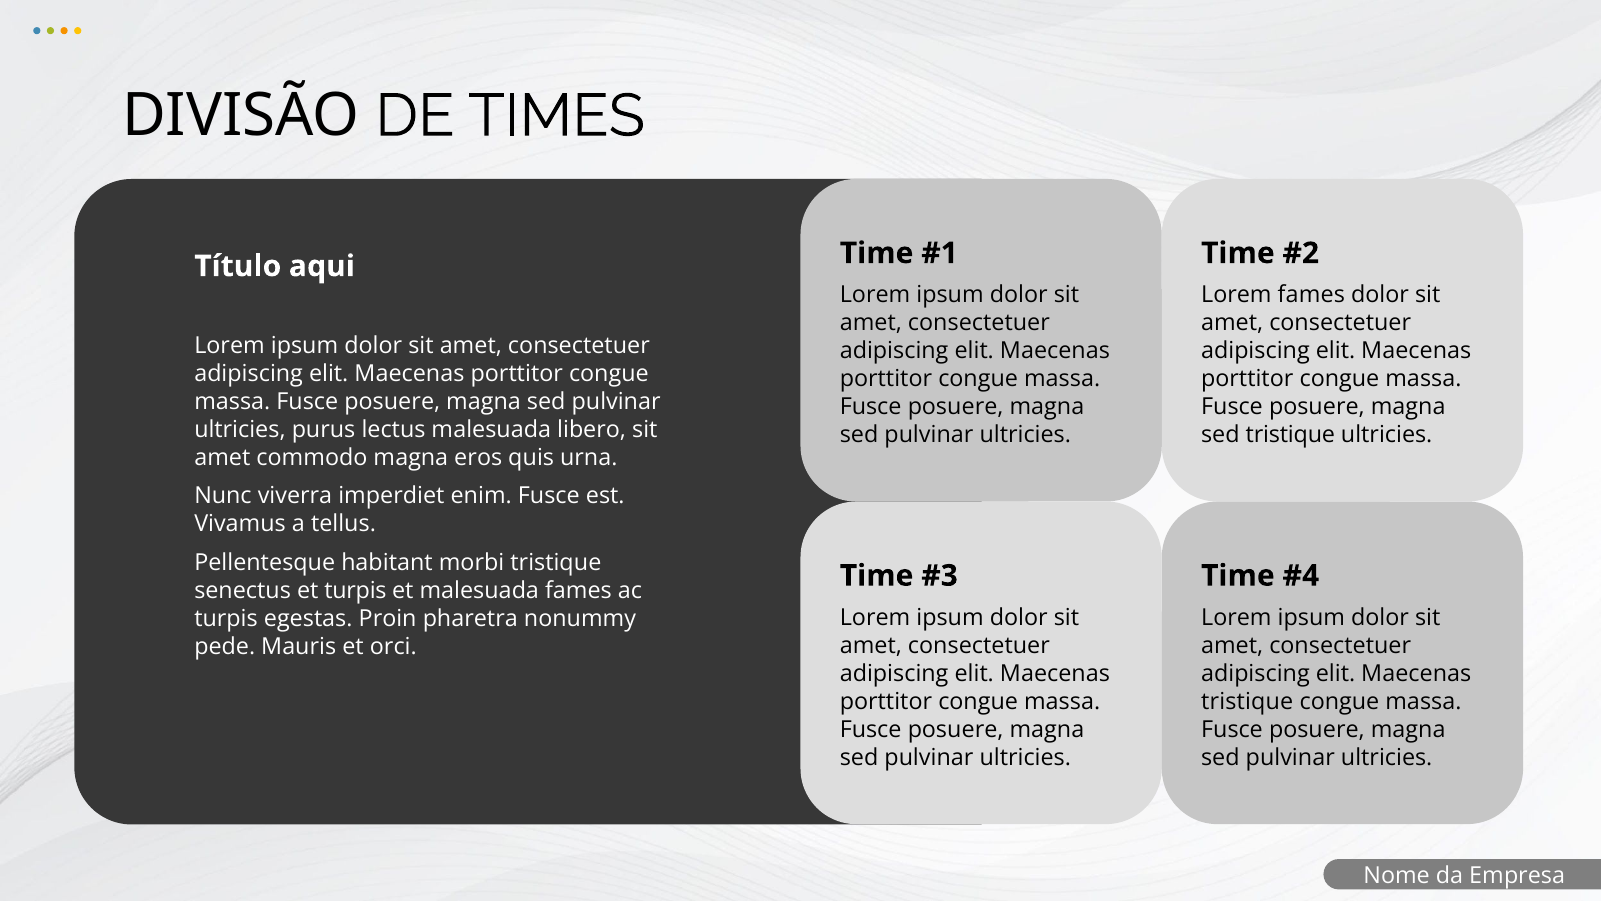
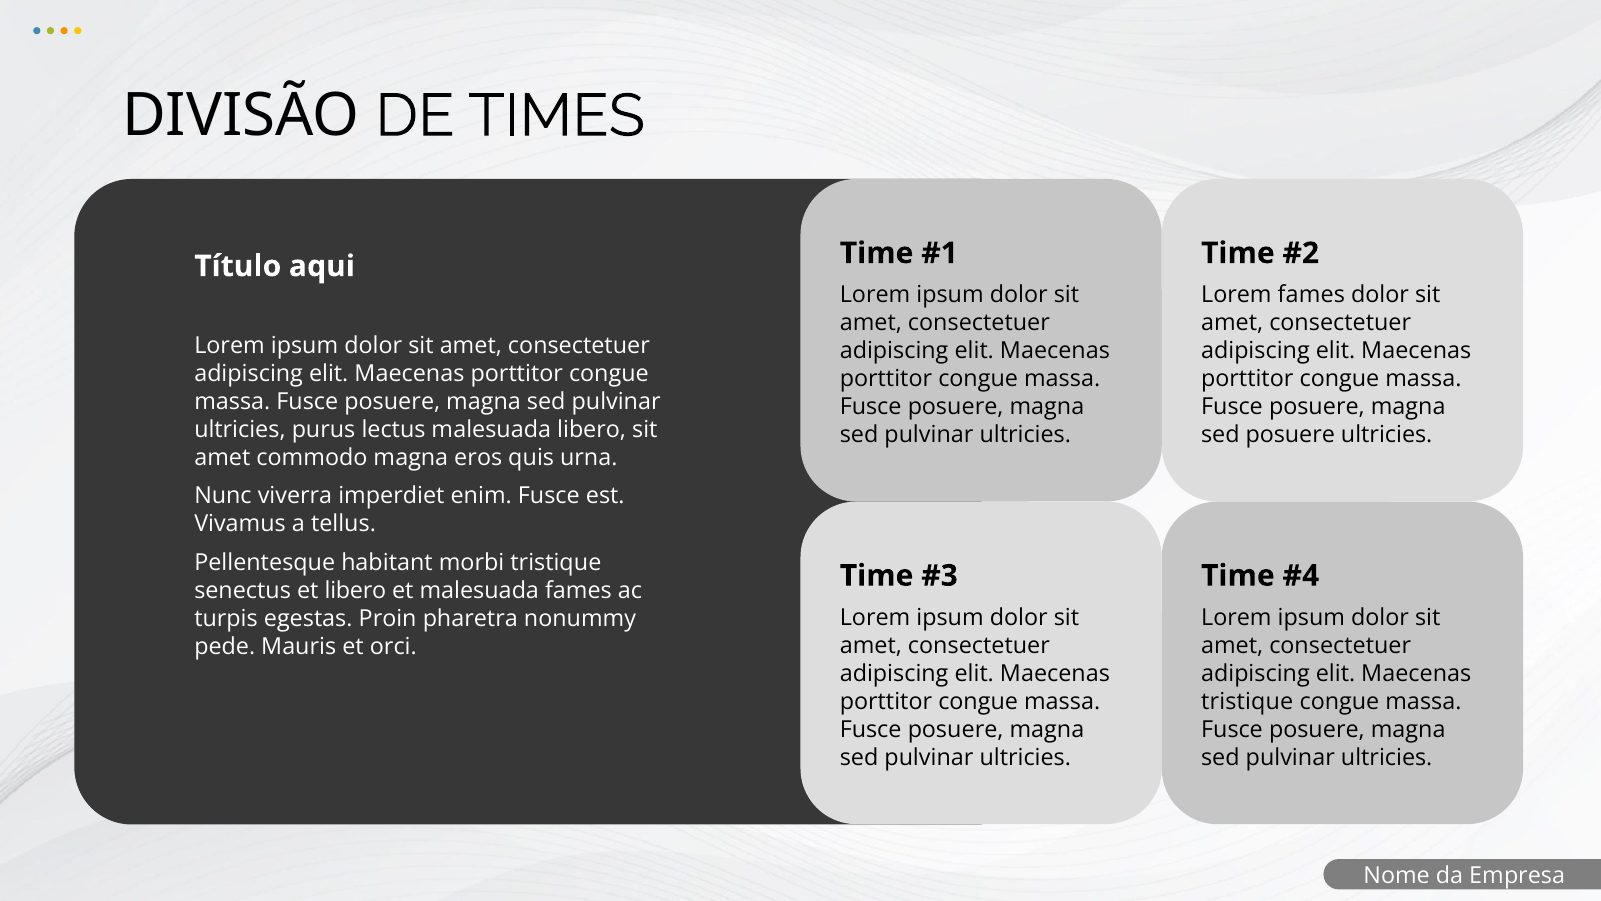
sed tristique: tristique -> posuere (1290, 435)
et turpis: turpis -> libero (355, 590)
